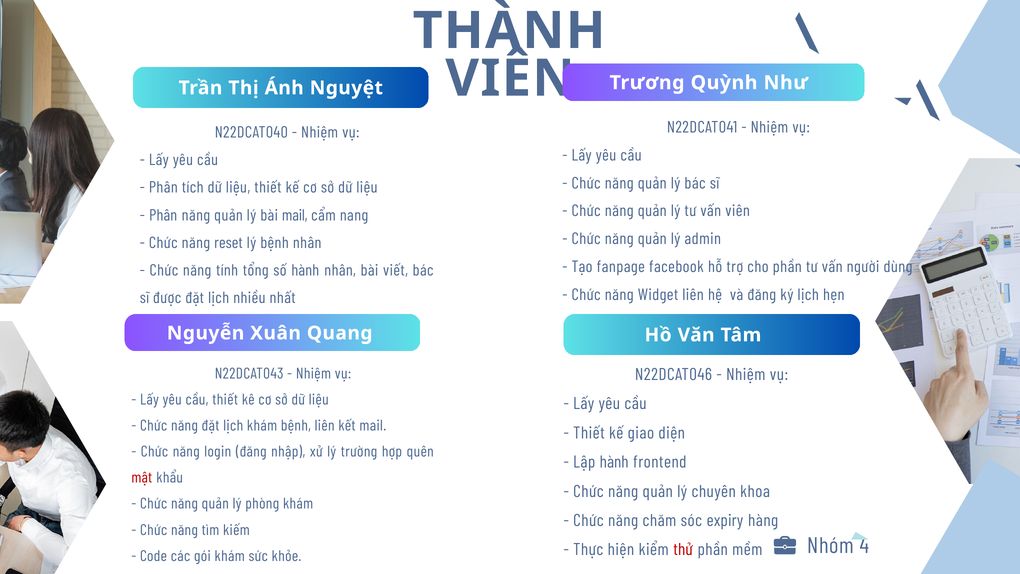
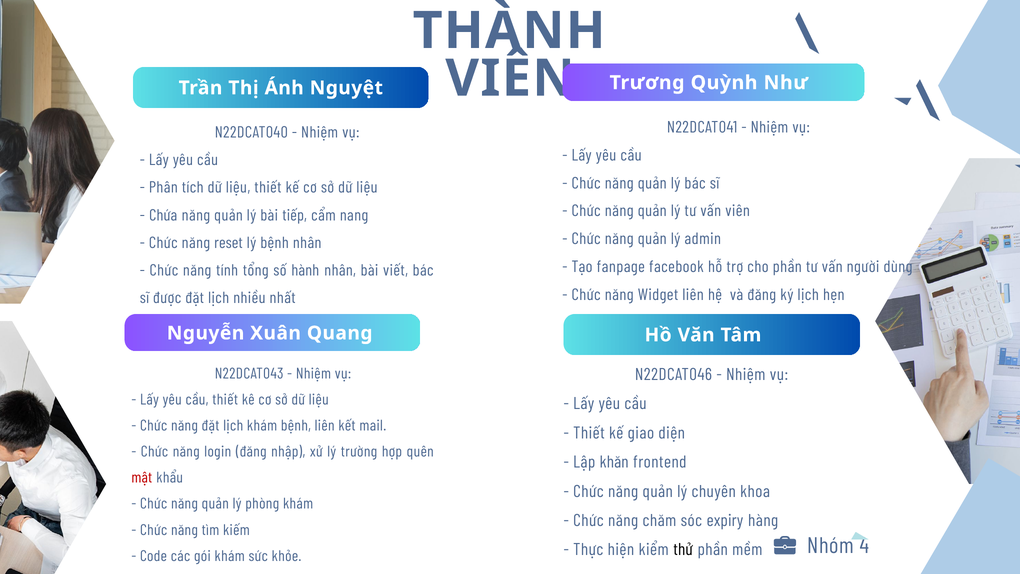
Phân: Phân -> Chứa (163, 215)
bài mail: mail -> tiếp (295, 215)
Lập hành: hành -> khăn (614, 462)
thử colour: red -> black (683, 550)
